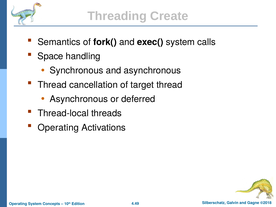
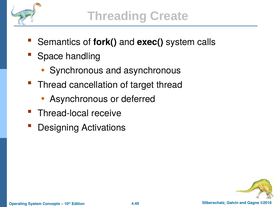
threads: threads -> receive (106, 113)
Operating: Operating -> Designing (58, 128)
